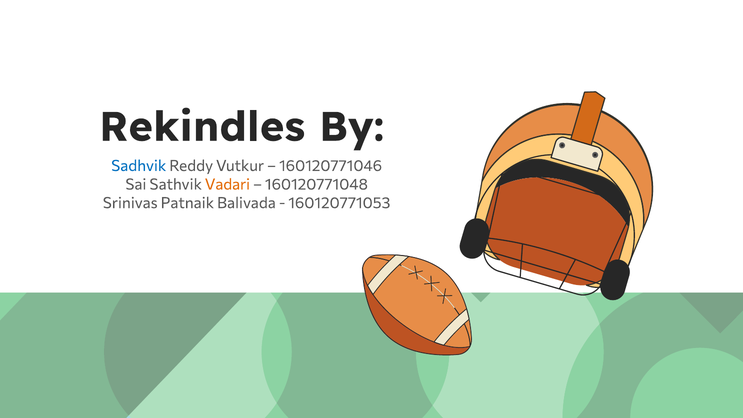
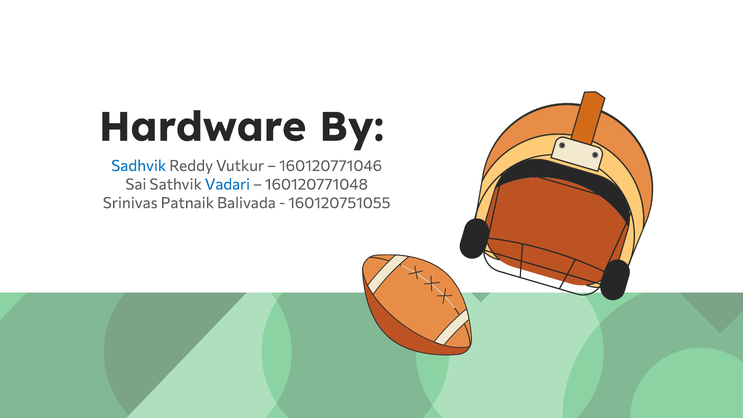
Rekindles: Rekindles -> Hardware (203, 127)
Vadari colour: orange -> blue (227, 184)
160120771053: 160120771053 -> 160120751055 (339, 203)
